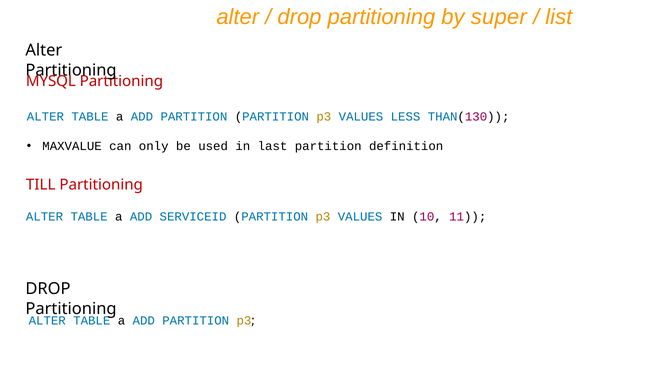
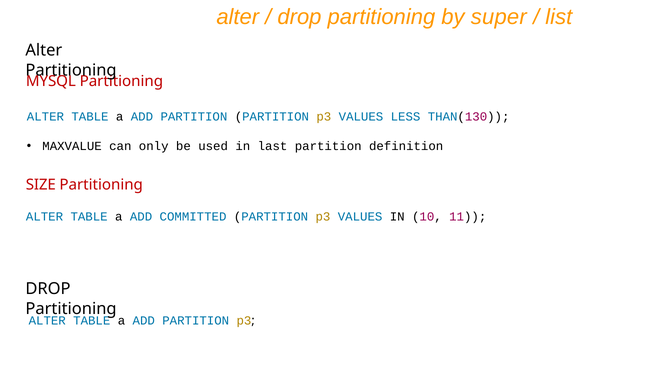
TILL: TILL -> SIZE (41, 185)
SERVICEID: SERVICEID -> COMMITTED (193, 217)
